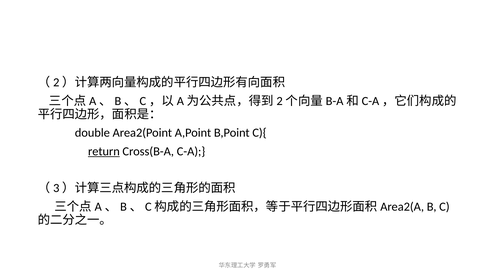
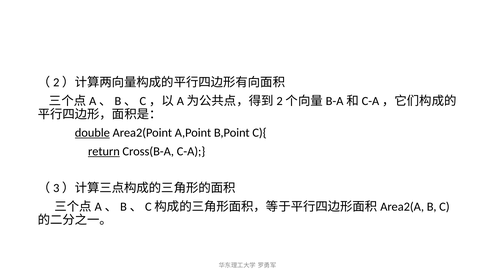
double underline: none -> present (92, 133)
